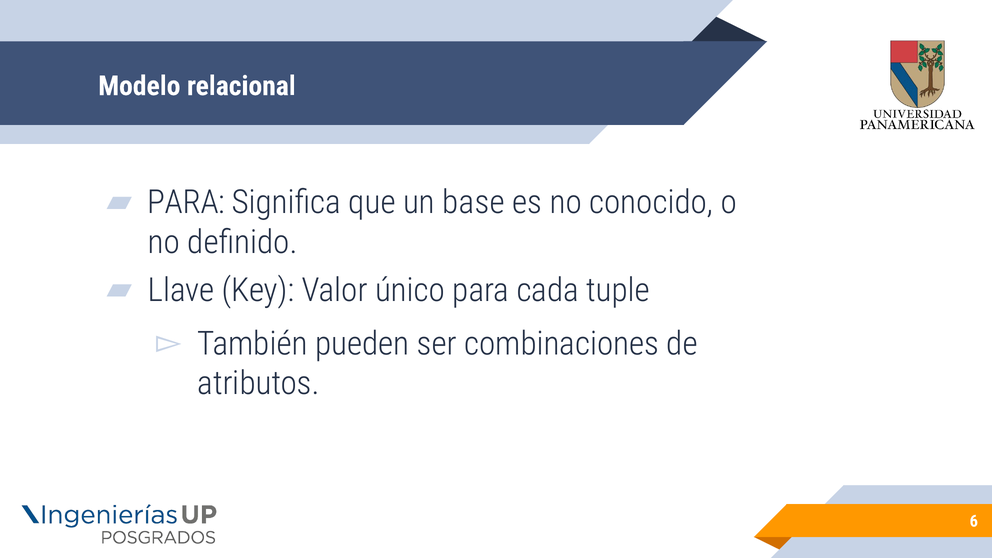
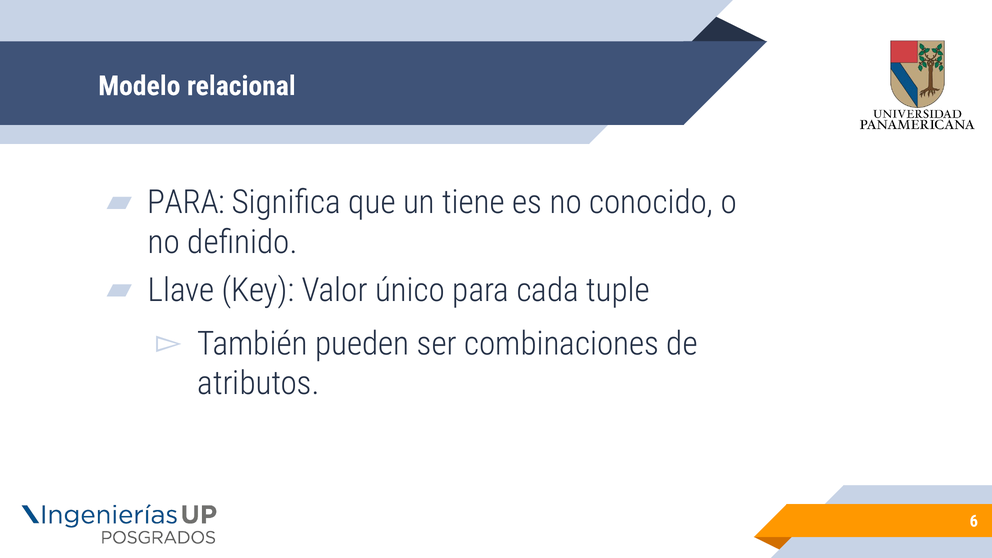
base: base -> tiene (474, 203)
